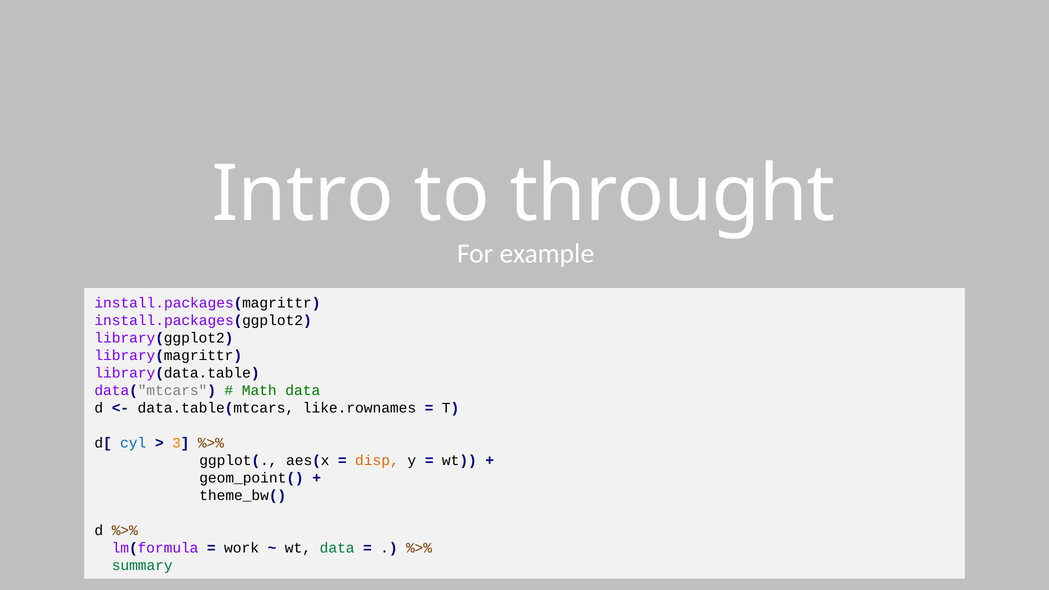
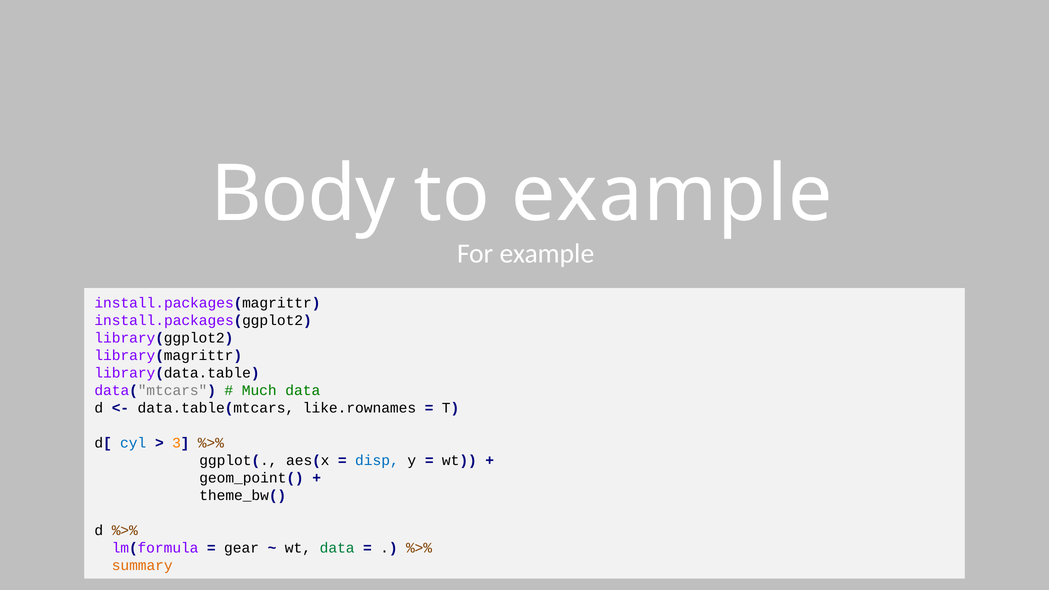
Intro: Intro -> Body (303, 194)
to throught: throught -> example (672, 194)
Math: Math -> Much (259, 391)
disp colour: orange -> blue (377, 461)
work: work -> gear (242, 548)
summary colour: green -> orange (142, 566)
